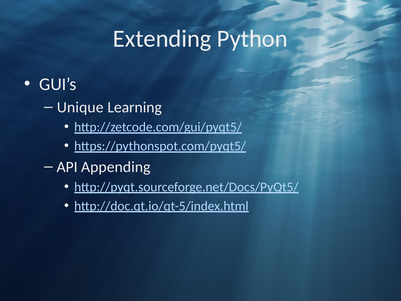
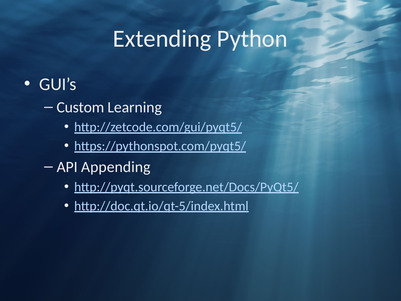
Unique: Unique -> Custom (80, 107)
